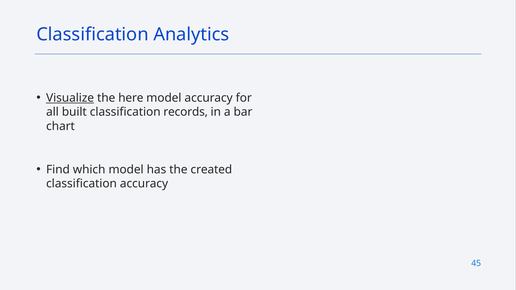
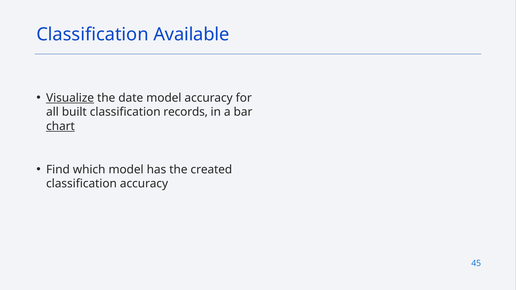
Analytics: Analytics -> Available (191, 34)
here: here -> date (131, 98)
chart underline: none -> present (60, 126)
